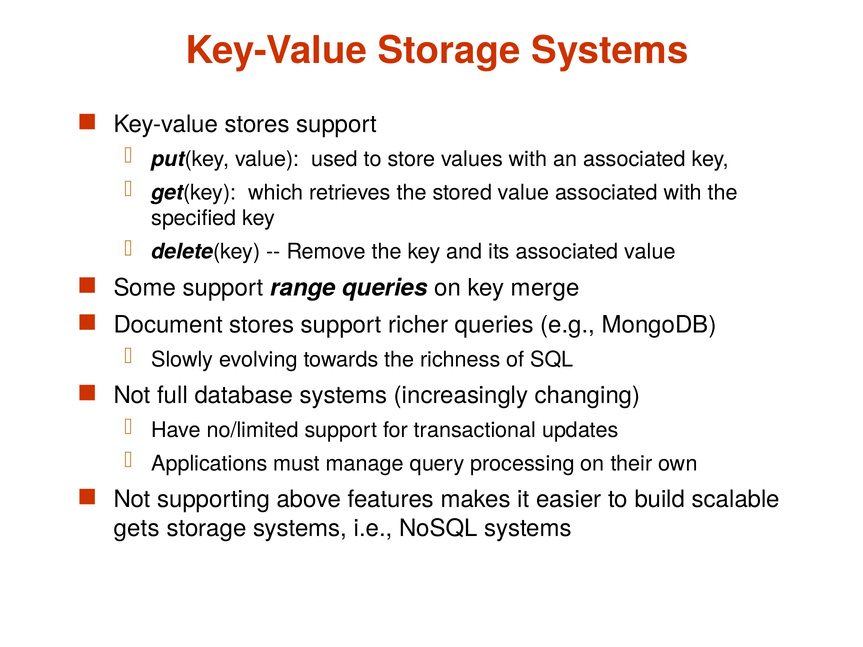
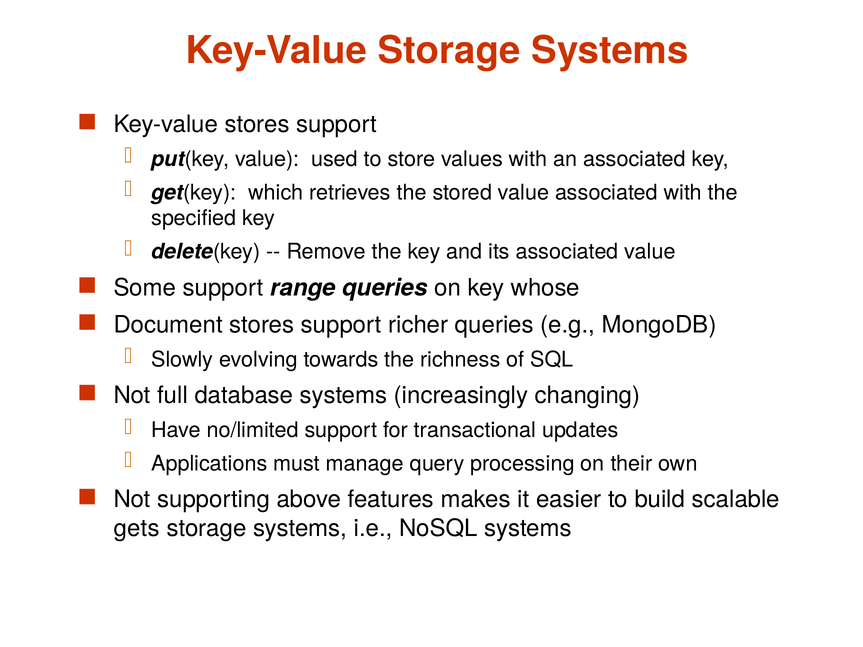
merge: merge -> whose (545, 288)
